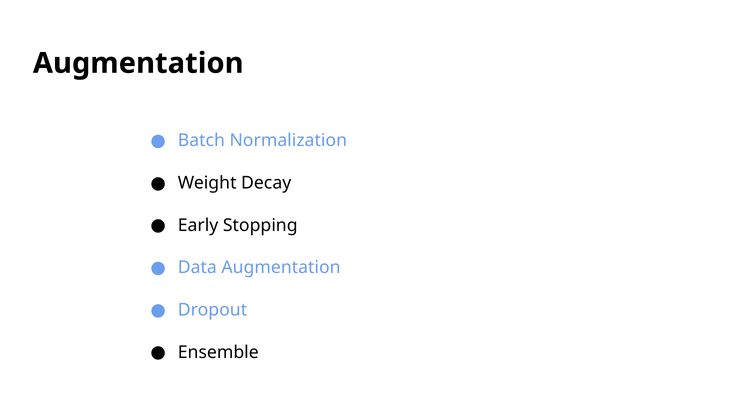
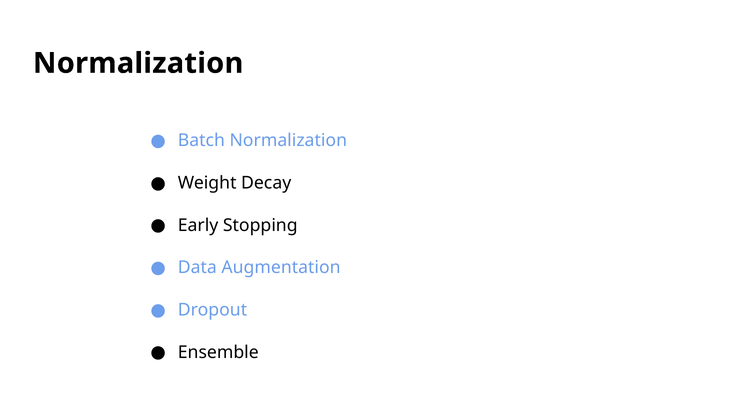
Augmentation: Augmentation -> Normalization (138, 63)
